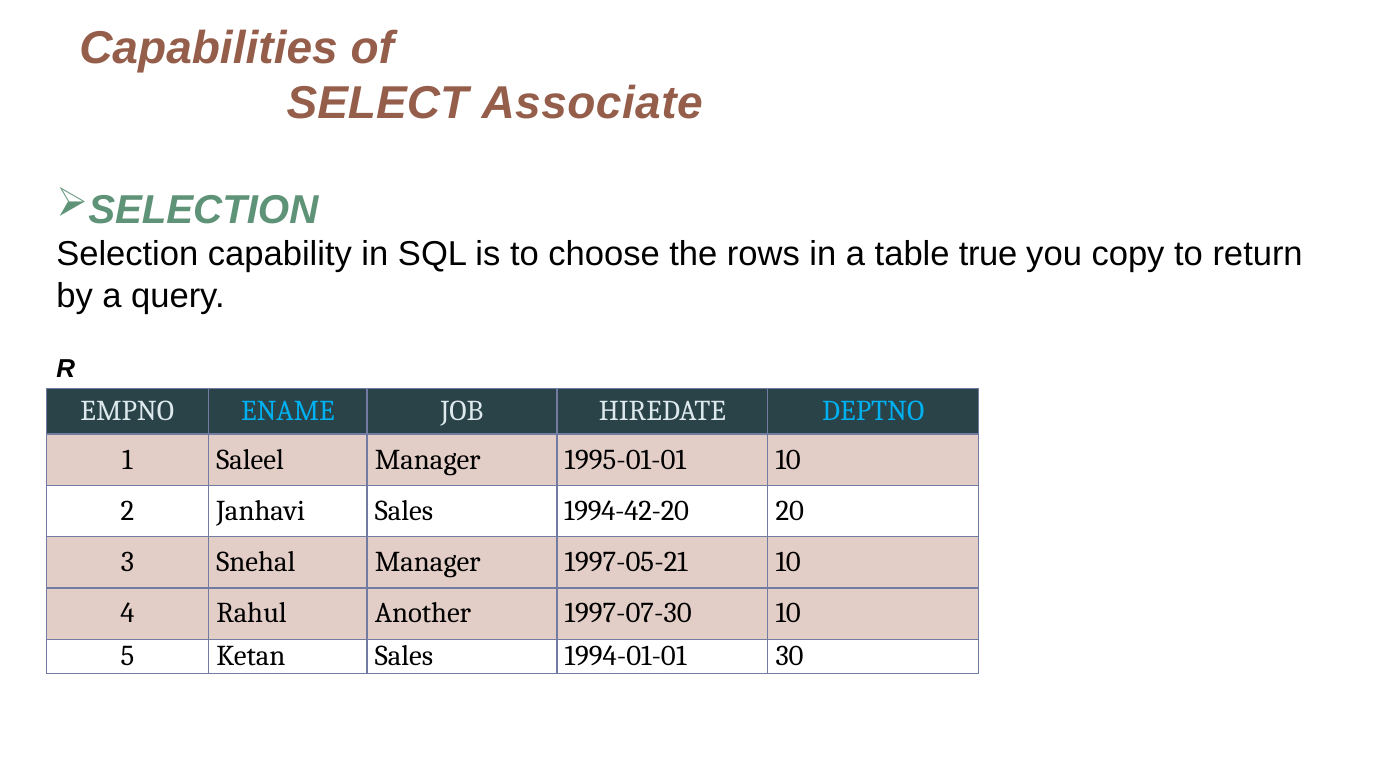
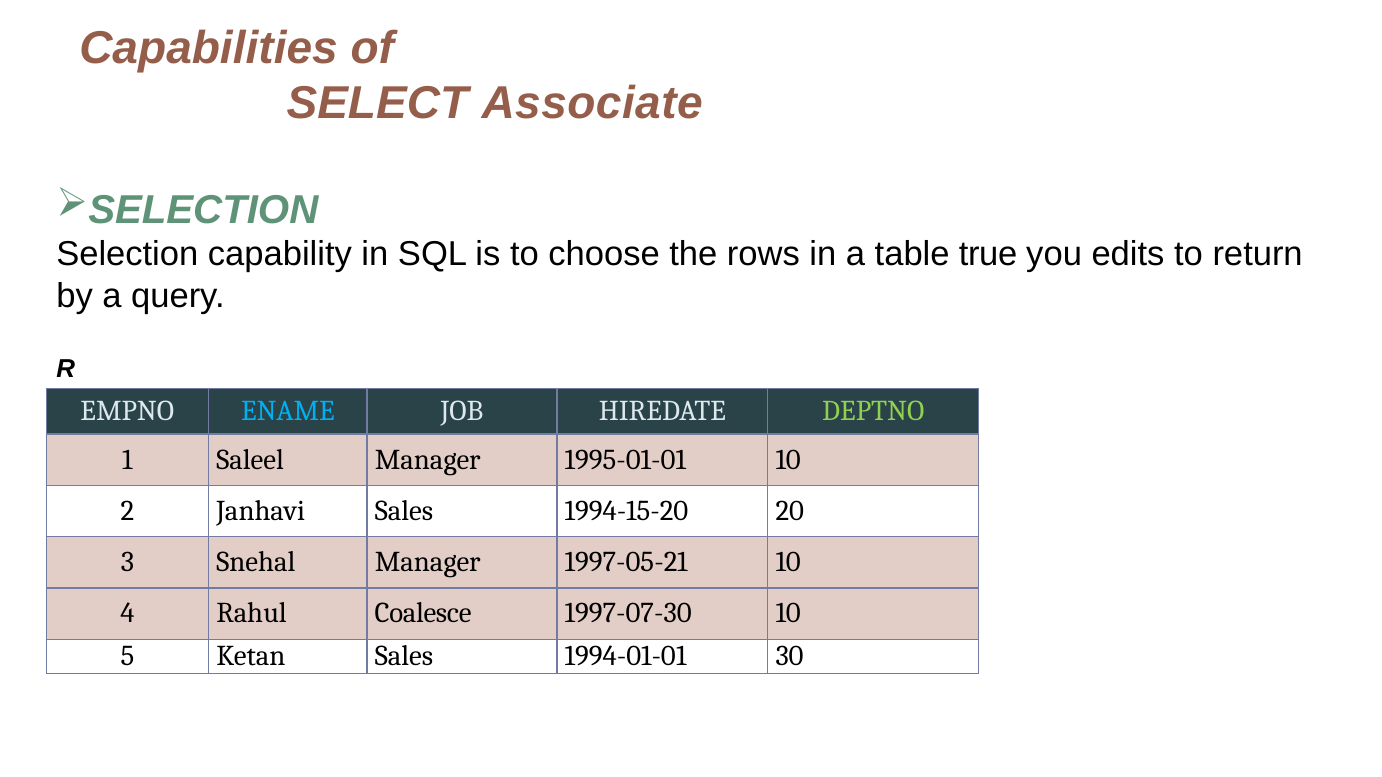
copy: copy -> edits (1128, 255)
DEPTNO colour: light blue -> light green (873, 411)
1994-42-20: 1994-42-20 -> 1994-15-20 (626, 511)
Another: Another -> Coalesce (423, 614)
